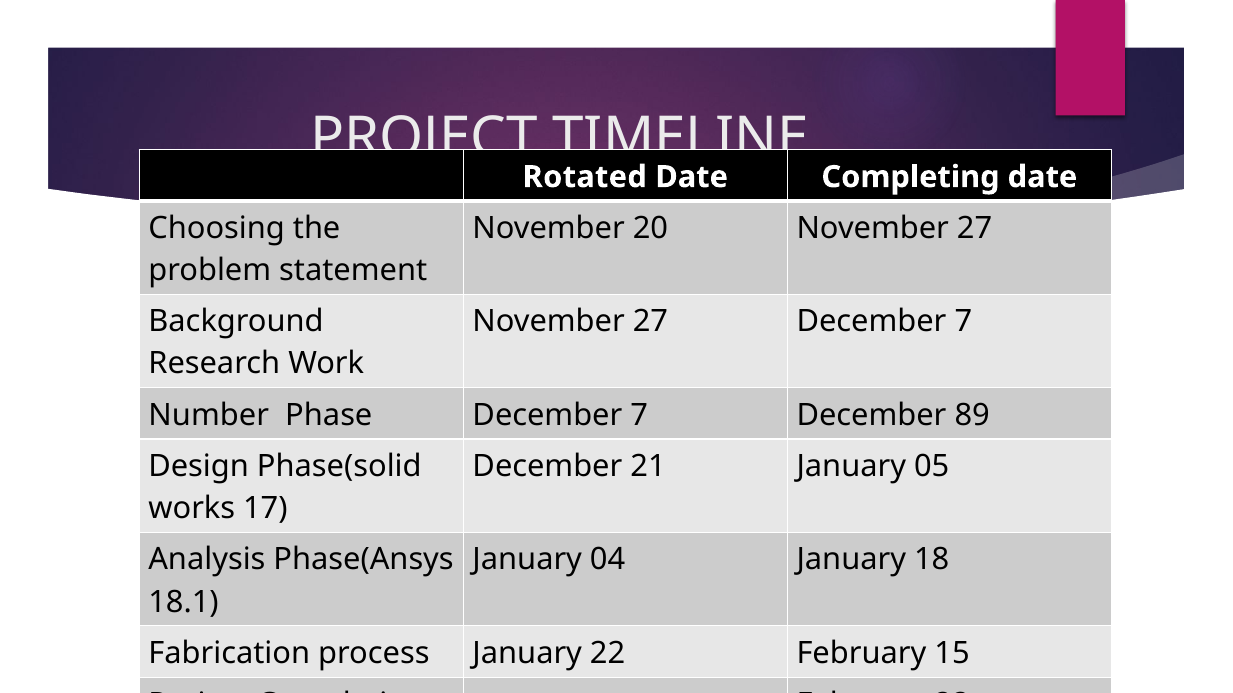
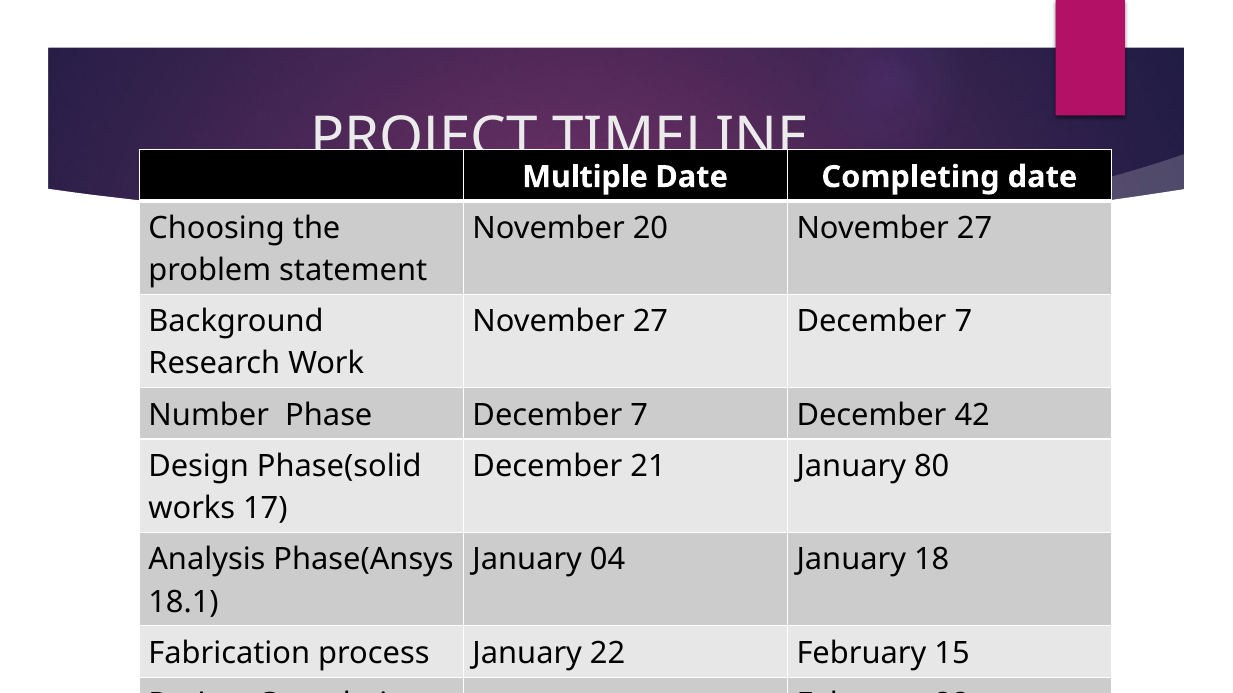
Rotated: Rotated -> Multiple (585, 177)
89: 89 -> 42 (972, 415)
05: 05 -> 80 (932, 467)
